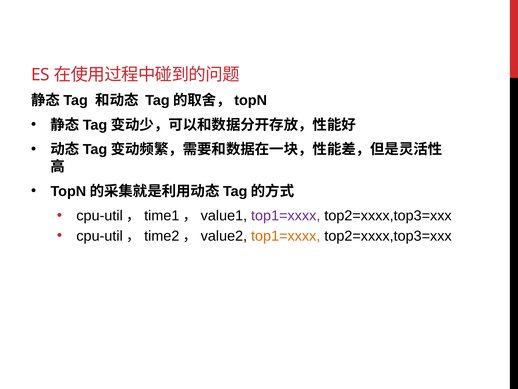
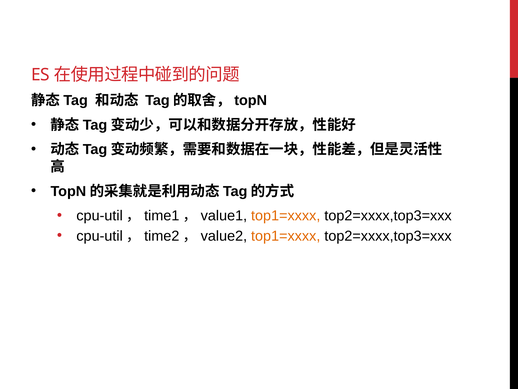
top1=xxxx colour: purple -> orange (286, 216)
